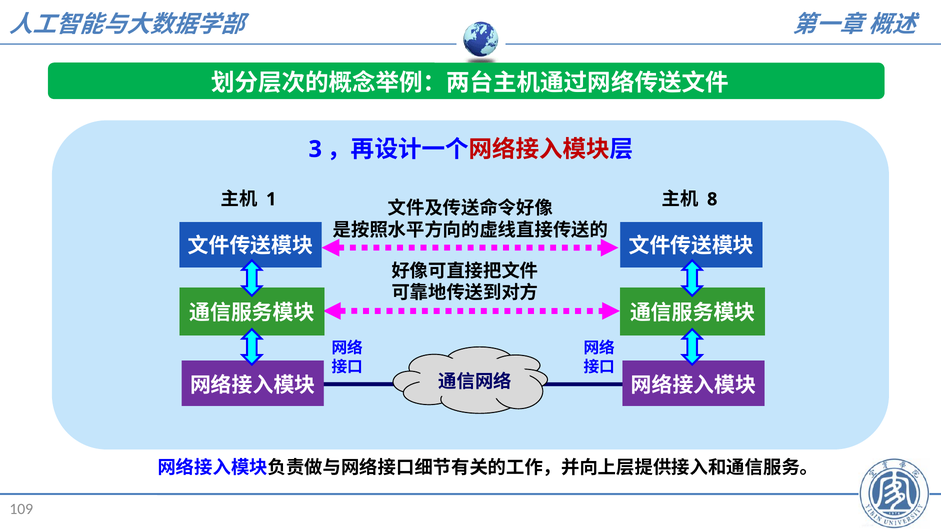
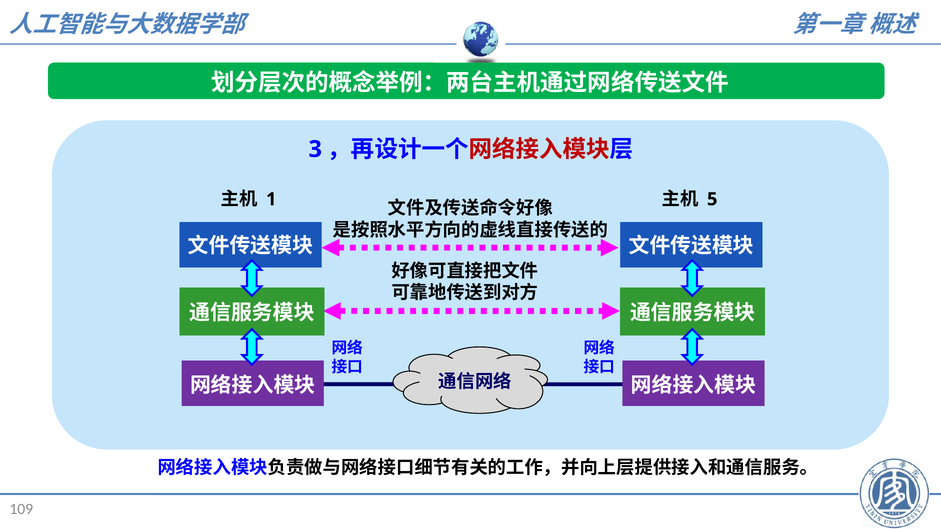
8: 8 -> 5 (712, 199)
